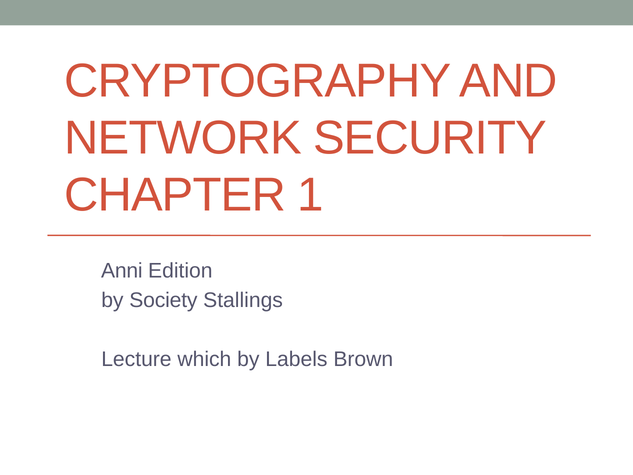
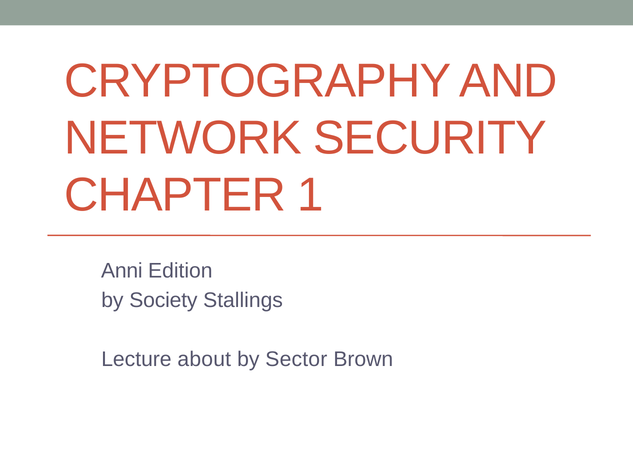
which: which -> about (204, 359)
Labels: Labels -> Sector (296, 359)
